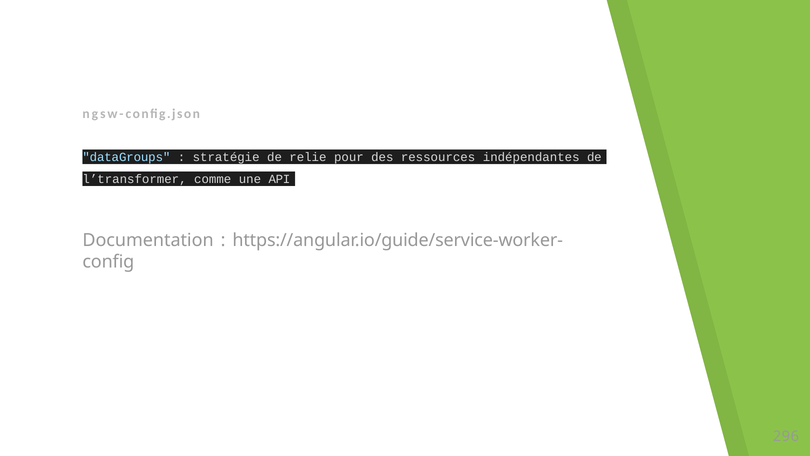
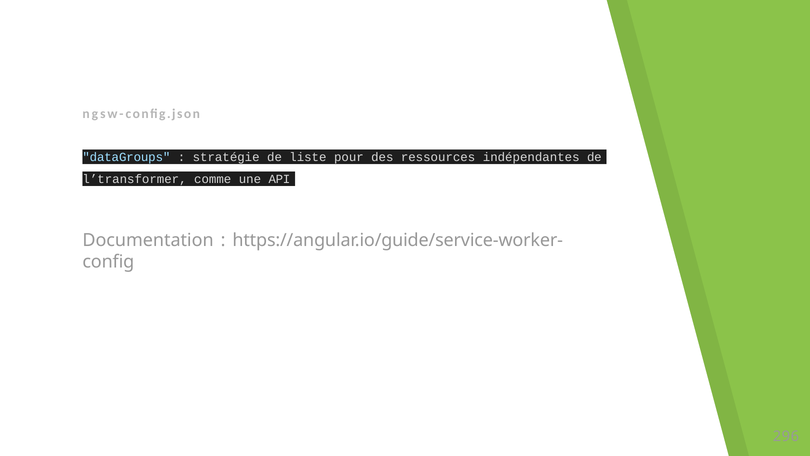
relie: relie -> liste (308, 157)
